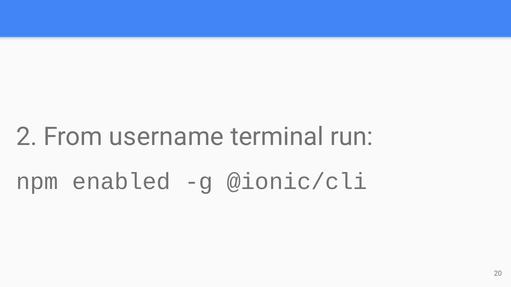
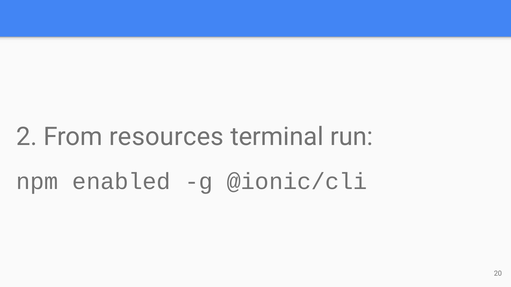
username: username -> resources (166, 137)
